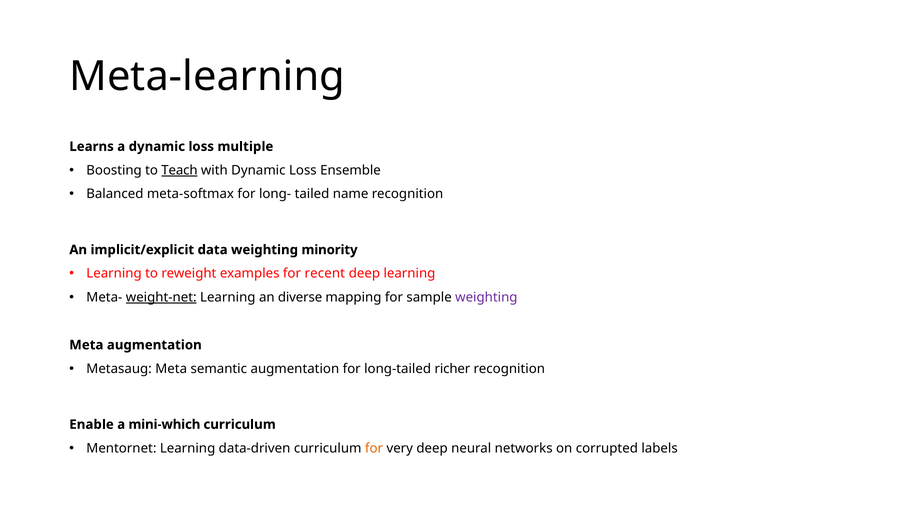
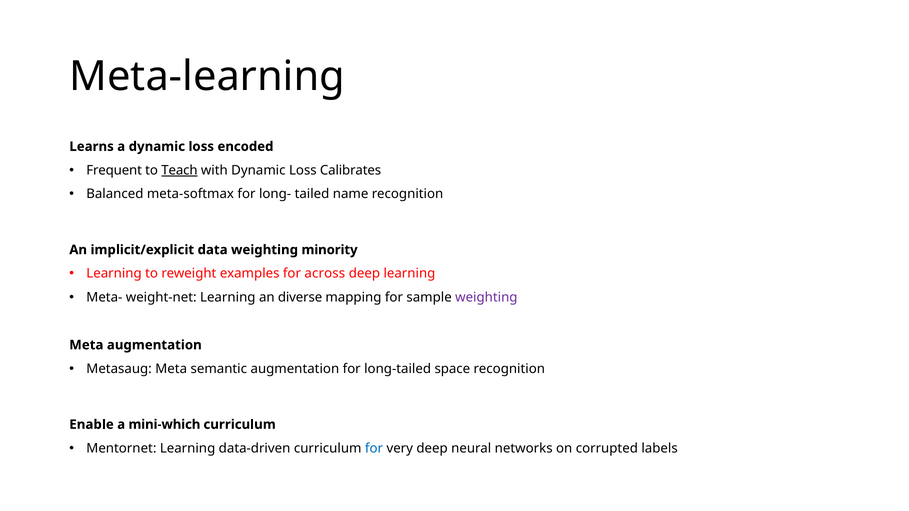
multiple: multiple -> encoded (245, 147)
Boosting: Boosting -> Frequent (114, 170)
Ensemble: Ensemble -> Calibrates (351, 170)
recent: recent -> across (325, 274)
weight-net underline: present -> none (161, 298)
richer: richer -> space (452, 369)
for colour: orange -> blue (374, 449)
